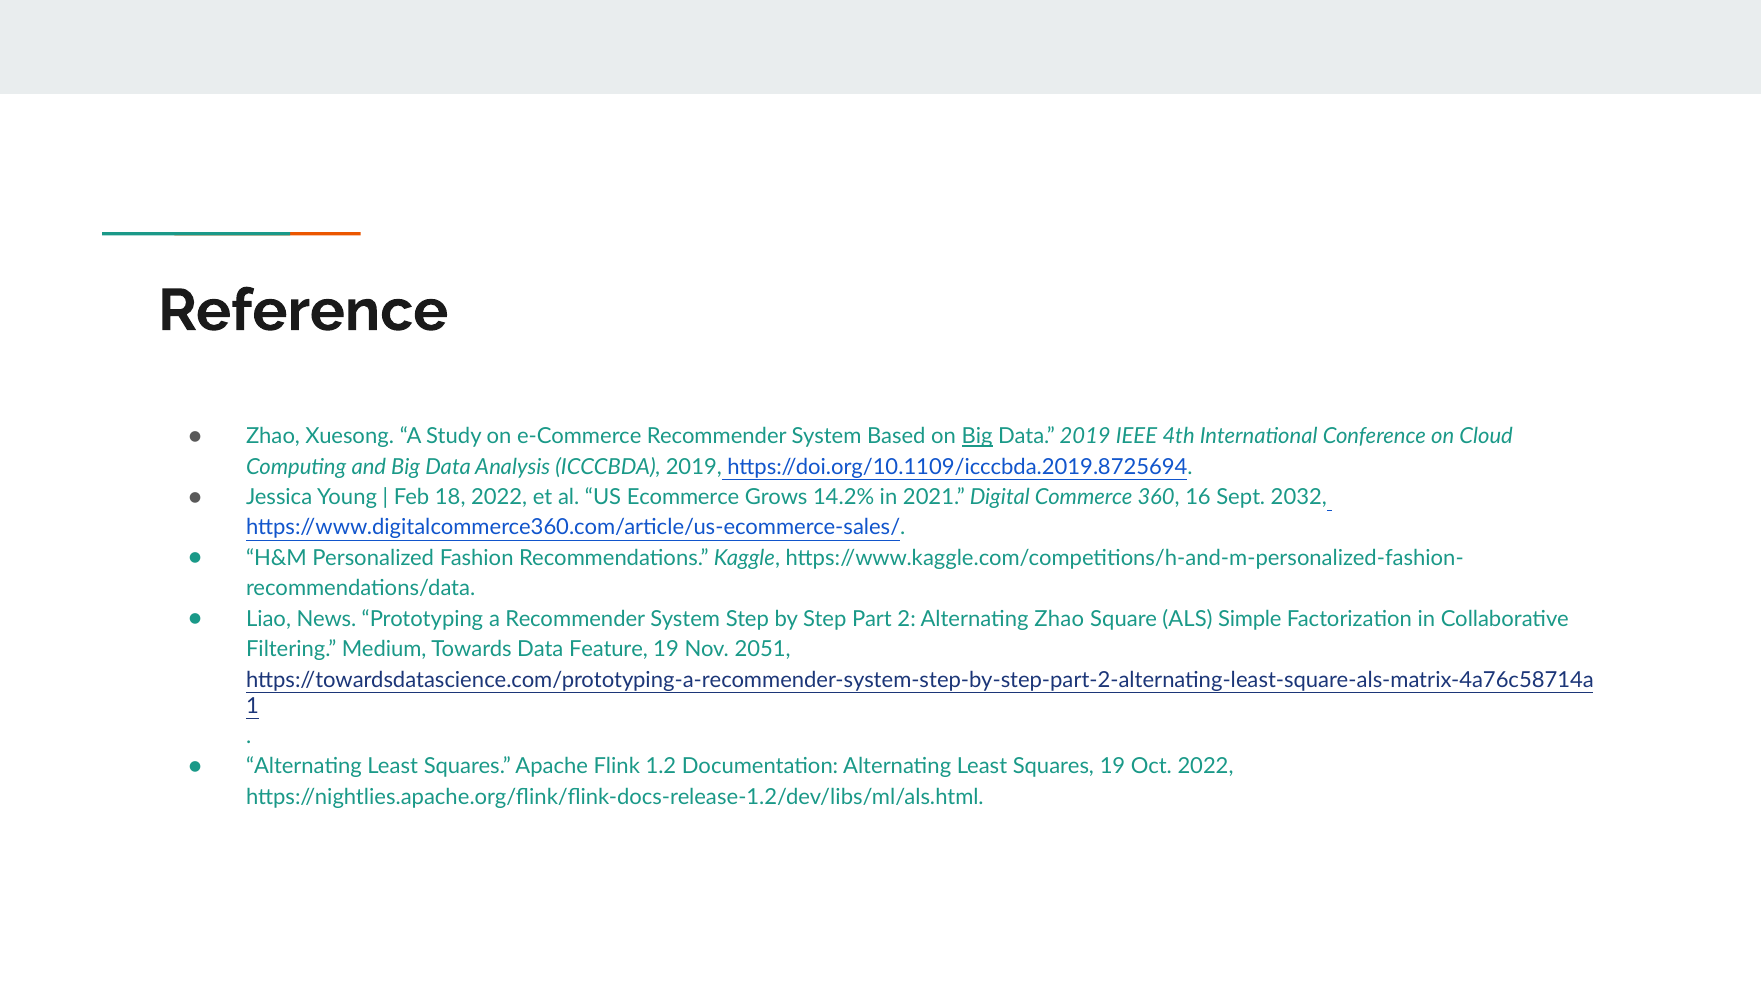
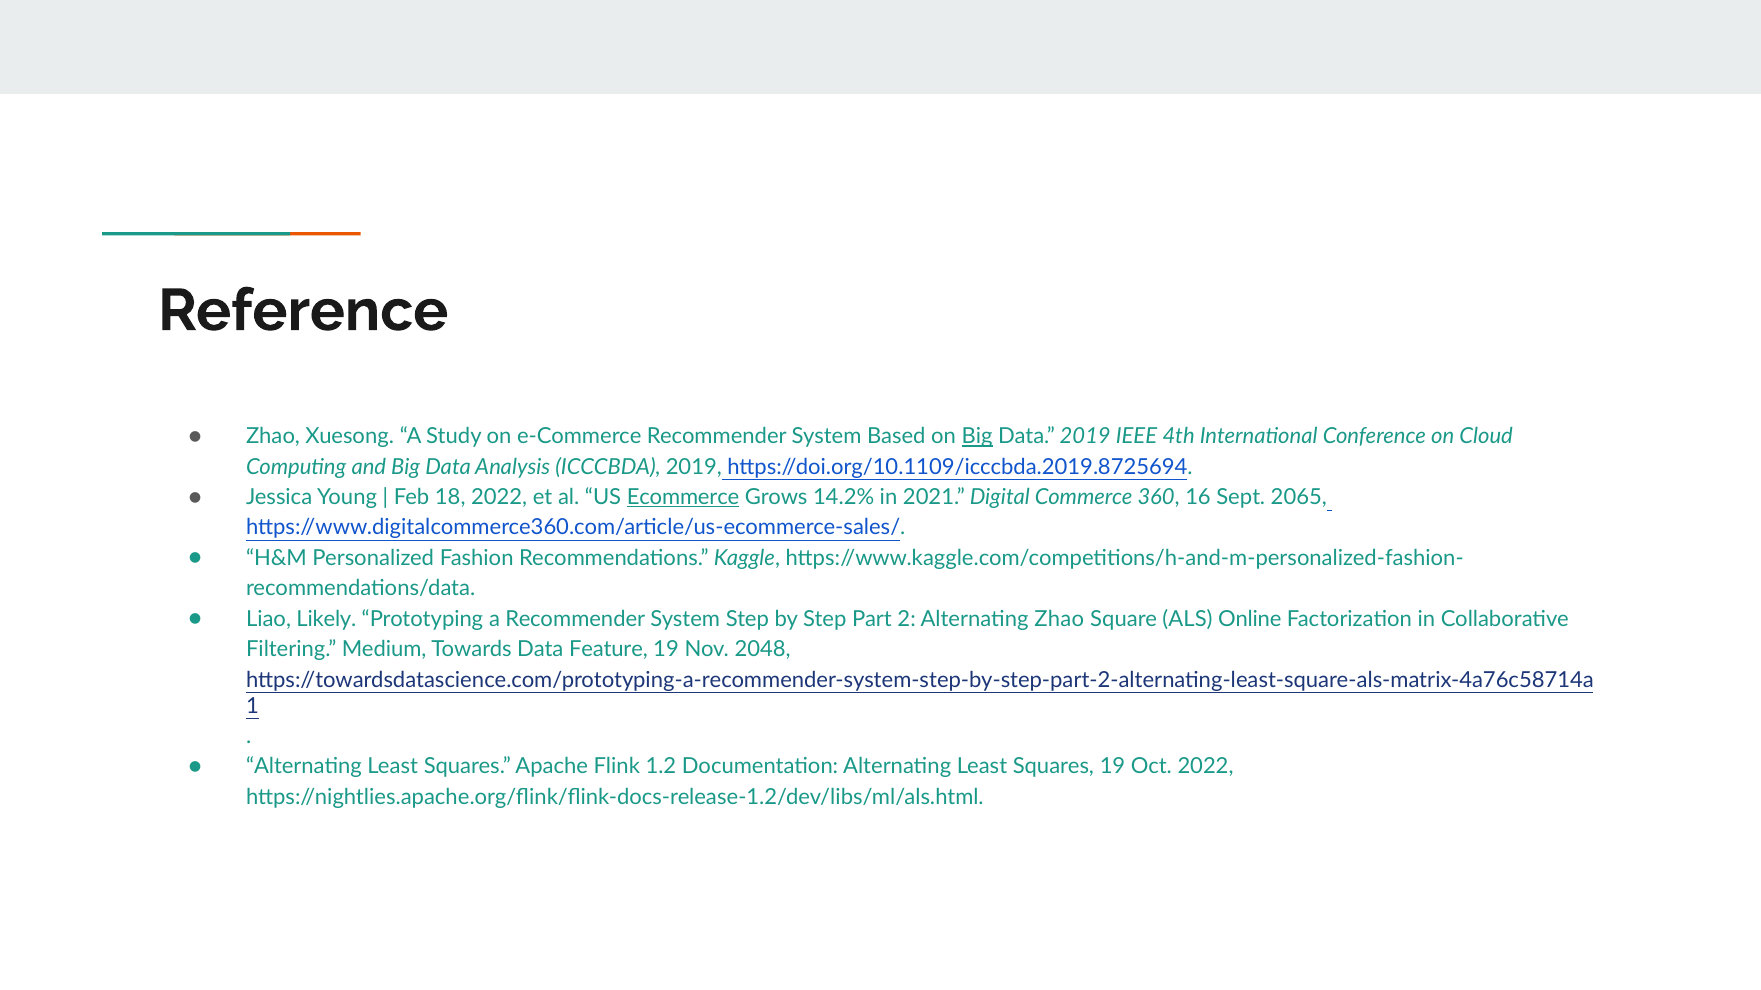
Ecommerce underline: none -> present (683, 498)
2032: 2032 -> 2065 (1299, 498)
News: News -> Likely (326, 619)
Simple: Simple -> Online (1250, 619)
2051: 2051 -> 2048 (763, 650)
